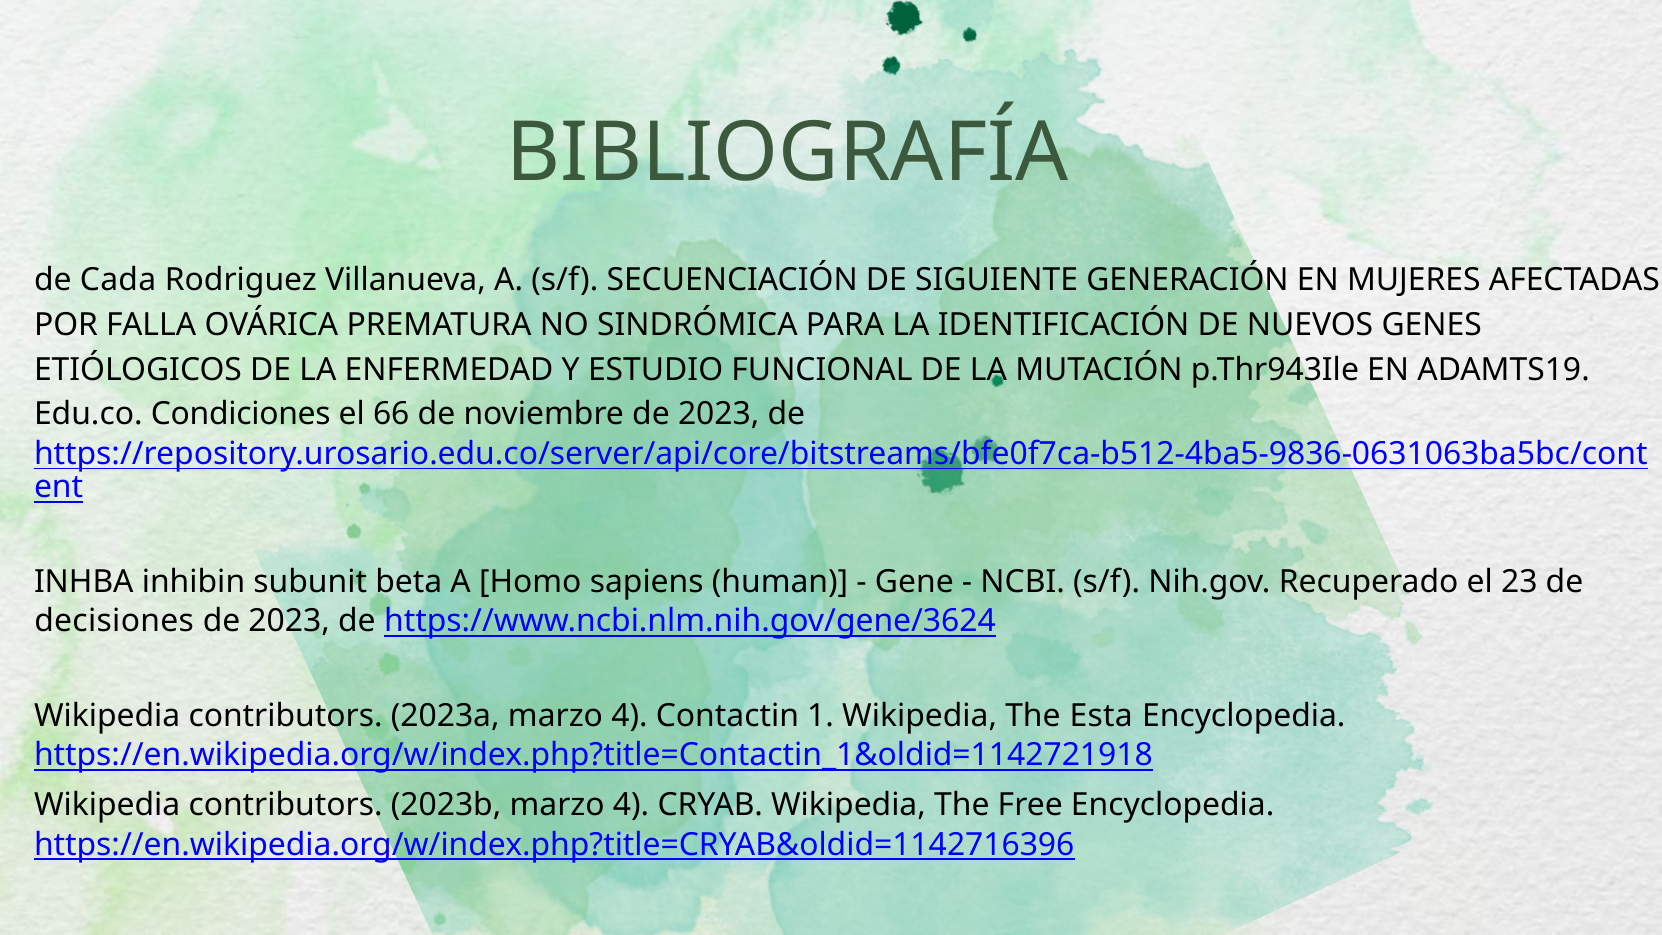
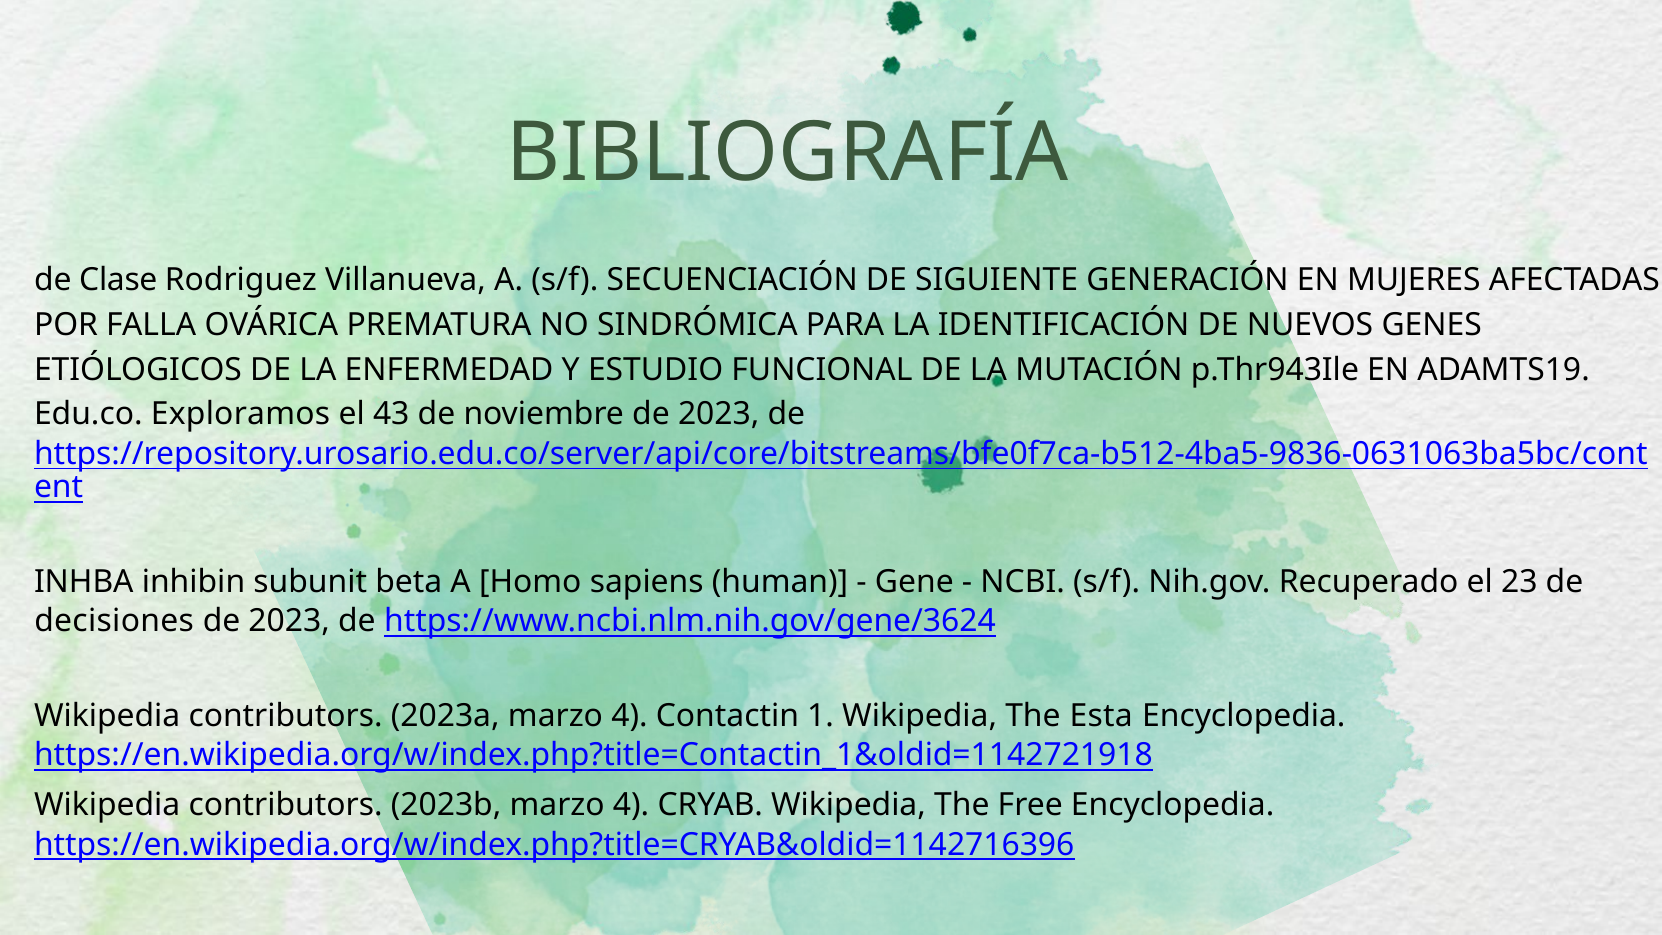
Cada: Cada -> Clase (118, 280)
Condiciones: Condiciones -> Exploramos (240, 414)
66: 66 -> 43 (391, 414)
